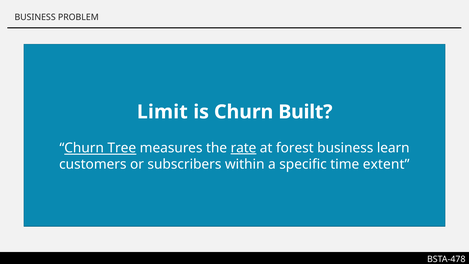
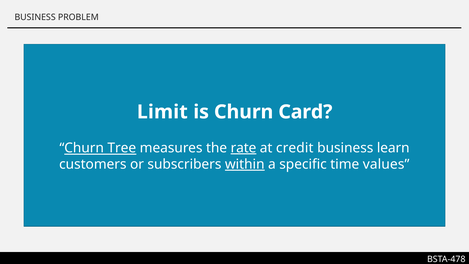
Built: Built -> Card (305, 112)
forest: forest -> credit (295, 148)
within underline: none -> present (245, 164)
extent: extent -> values (386, 164)
